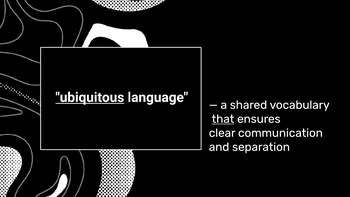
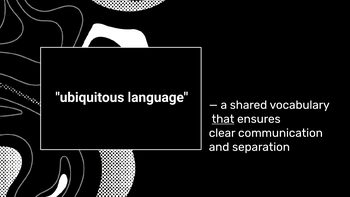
ubiquitous underline: present -> none (90, 97)
